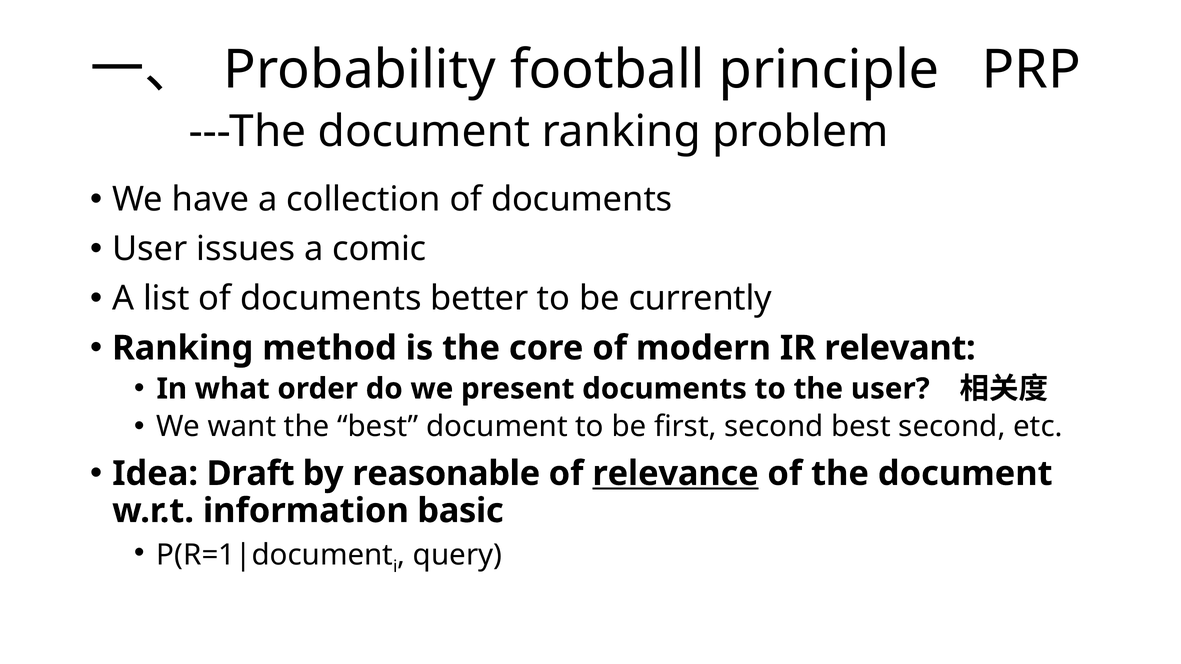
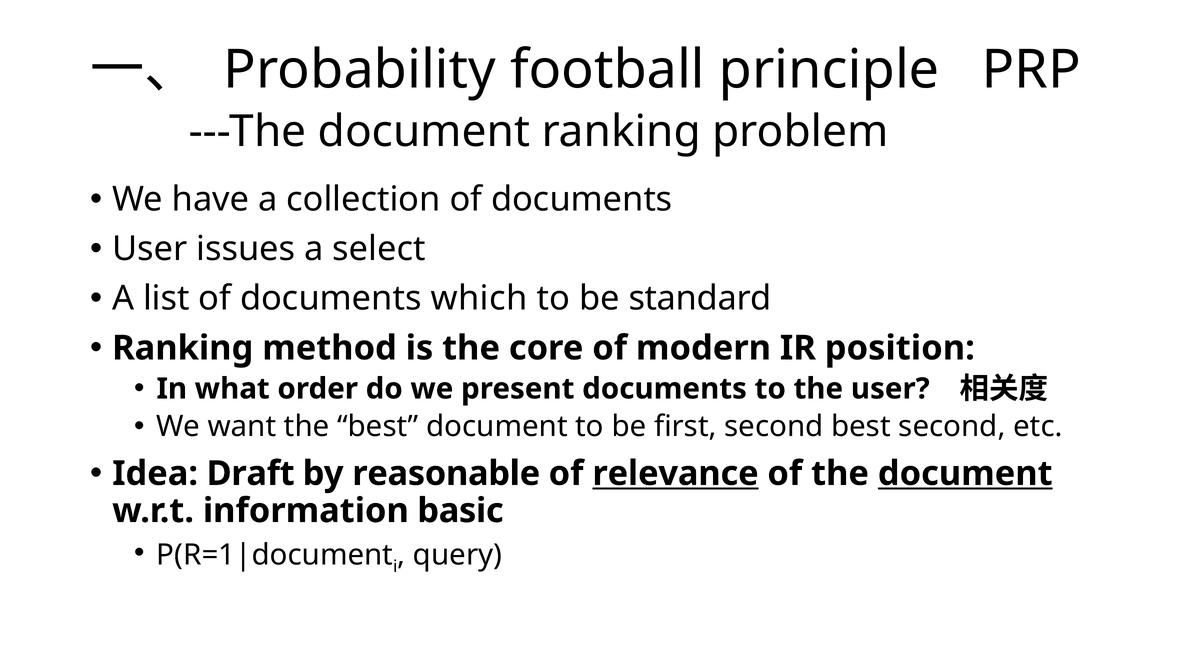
comic: comic -> select (379, 249)
better: better -> which (479, 299)
currently: currently -> standard (700, 299)
relevant: relevant -> position (900, 348)
document underline: none -> present (965, 474)
